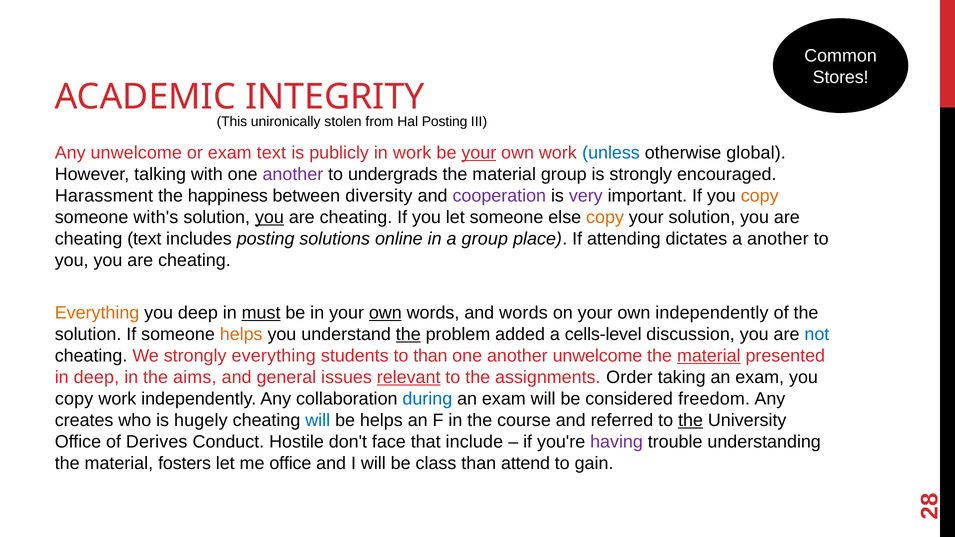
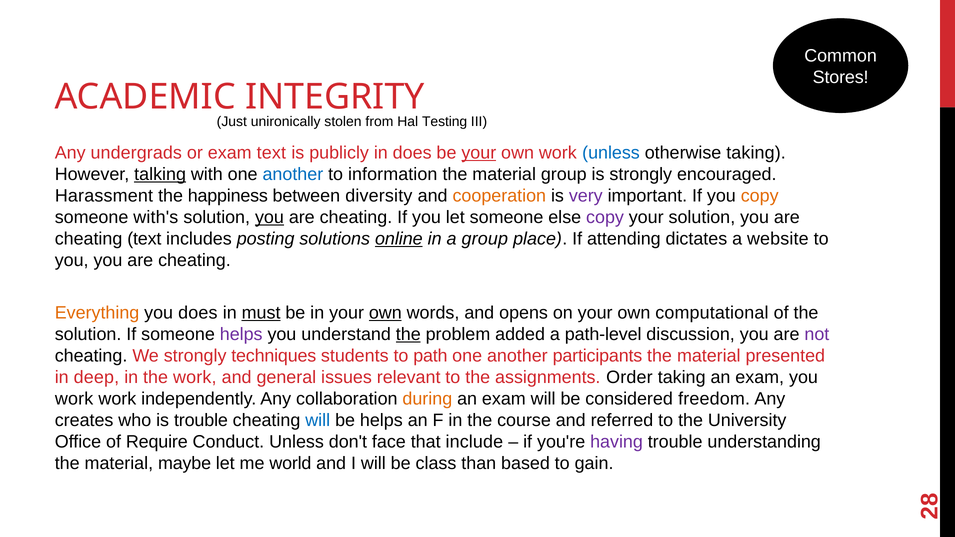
This: This -> Just (232, 122)
Posting: Posting -> Testing (445, 122)
Any unwelcome: unwelcome -> undergrads (136, 153)
in work: work -> does (412, 153)
otherwise global: global -> taking (756, 153)
talking underline: none -> present (160, 174)
another colour: purple -> blue (293, 174)
undergrads: undergrads -> information (393, 174)
cooperation colour: purple -> orange (499, 196)
copy colour: orange -> purple (605, 217)
online underline: none -> present (399, 239)
a another: another -> website (778, 239)
you deep: deep -> does (198, 313)
and words: words -> opens (524, 313)
own independently: independently -> computational (712, 313)
helps colour: orange -> purple (241, 334)
cells-level: cells-level -> path-level (603, 334)
not colour: blue -> purple (817, 334)
strongly everything: everything -> techniques (274, 356)
to than: than -> path (430, 356)
another unwelcome: unwelcome -> participants (597, 356)
material underline: present -> none (709, 356)
the aims: aims -> work (195, 377)
relevant underline: present -> none (409, 377)
copy: copy -> work (74, 399)
during colour: blue -> orange (427, 399)
is hugely: hugely -> trouble (201, 420)
the underline: present -> none (691, 420)
Derives: Derives -> Require (157, 442)
Conduct Hostile: Hostile -> Unless (297, 442)
fosters: fosters -> maybe (185, 463)
me office: office -> world (290, 463)
attend: attend -> based (525, 463)
